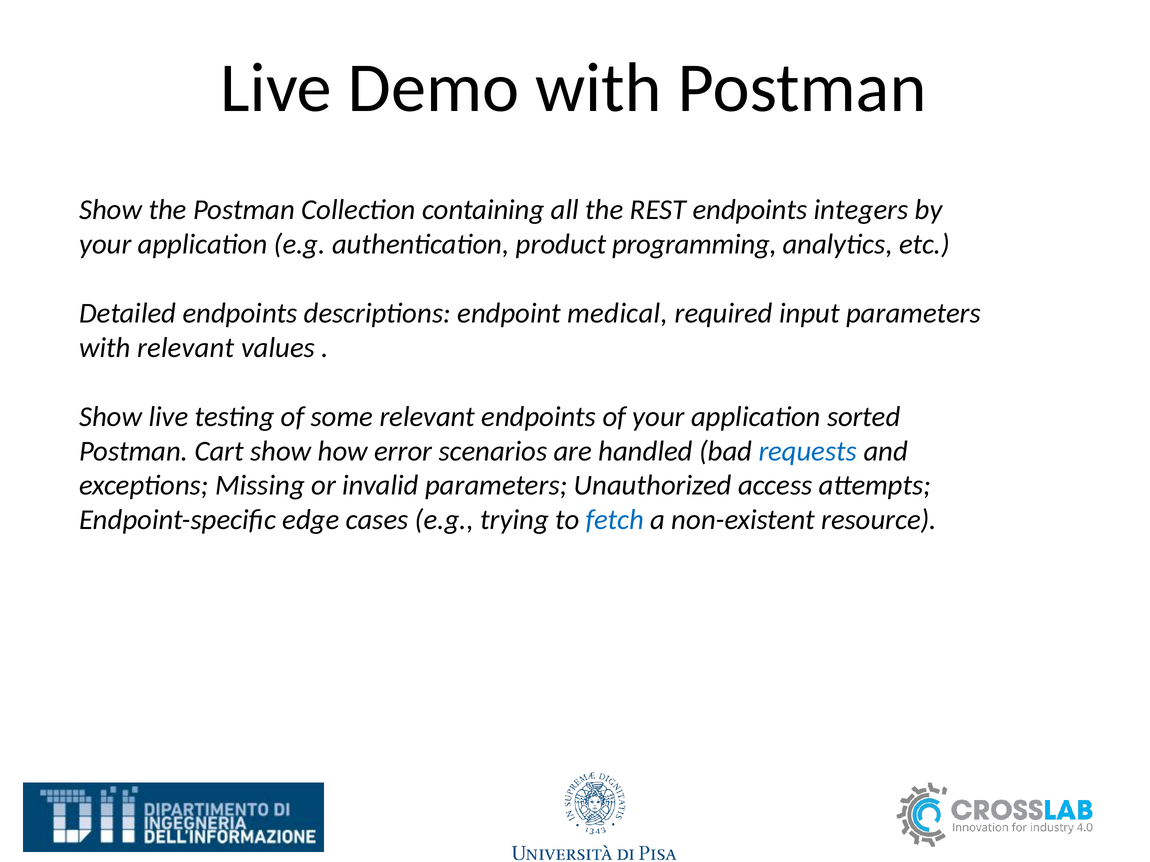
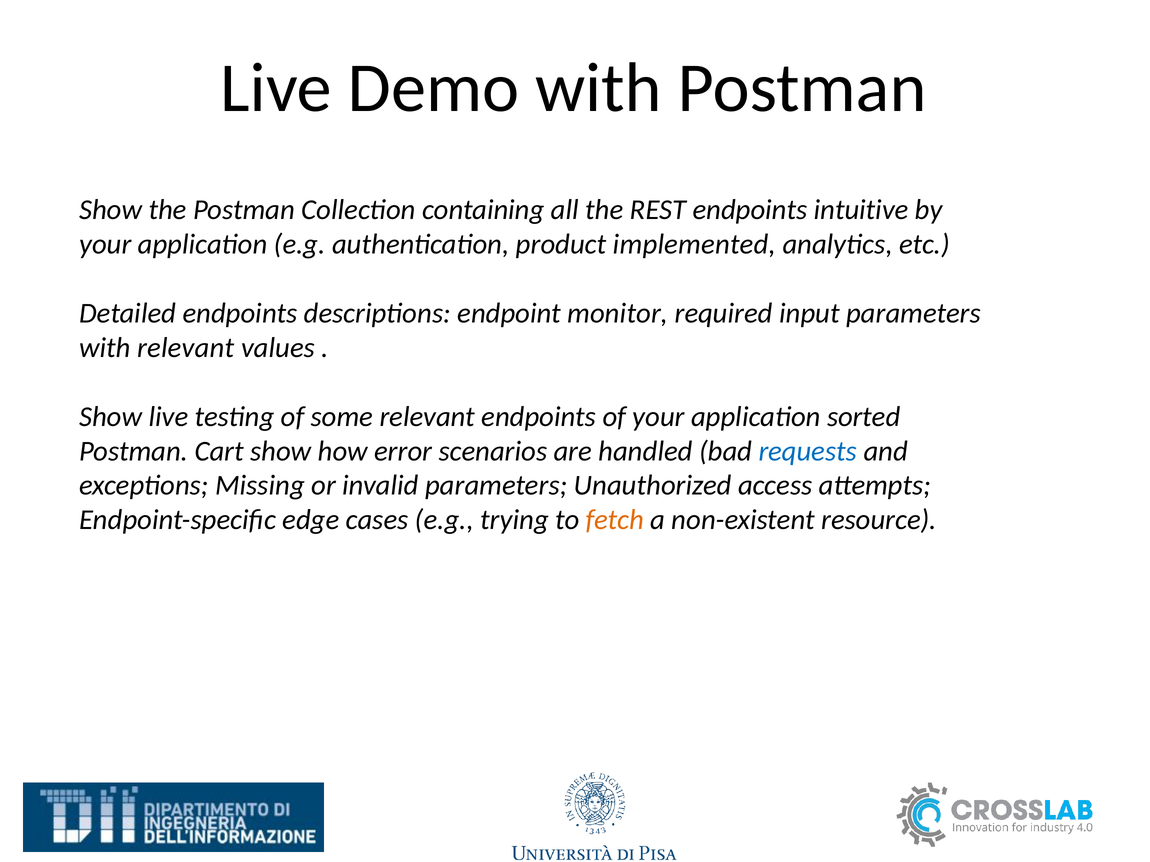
integers: integers -> intuitive (861, 210)
programming: programming -> implemented (694, 244)
medical: medical -> monitor (618, 313)
fetch colour: blue -> orange (615, 520)
